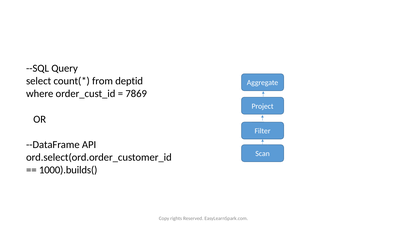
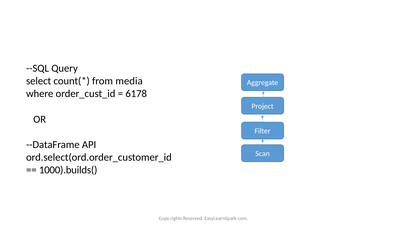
deptid: deptid -> media (129, 81)
7869: 7869 -> 6178 (136, 94)
